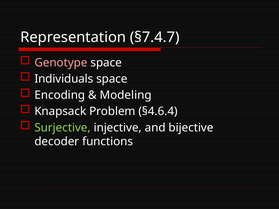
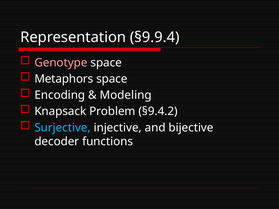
§7.4.7: §7.4.7 -> §9.9.4 (155, 37)
Individuals: Individuals -> Metaphors (64, 79)
§4.6.4: §4.6.4 -> §9.4.2 (158, 111)
Surjective colour: light green -> light blue (63, 128)
